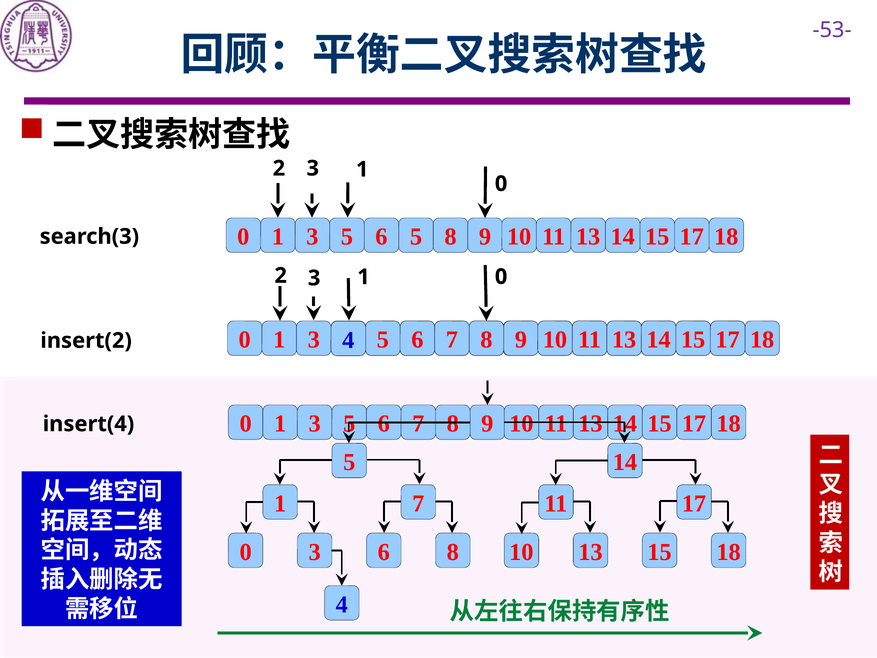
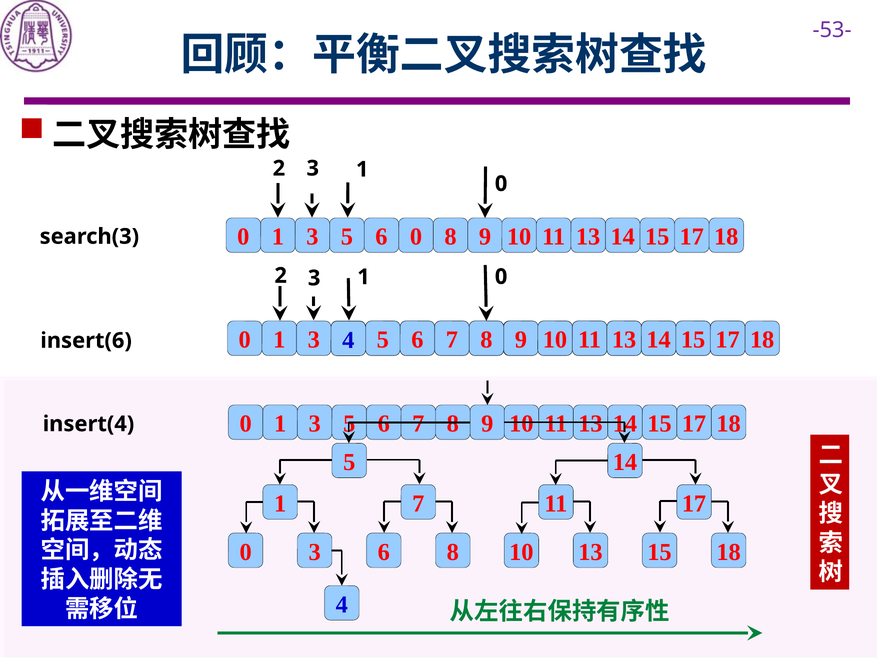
6 5: 5 -> 0 (416, 237)
insert(2: insert(2 -> insert(6 (86, 340)
